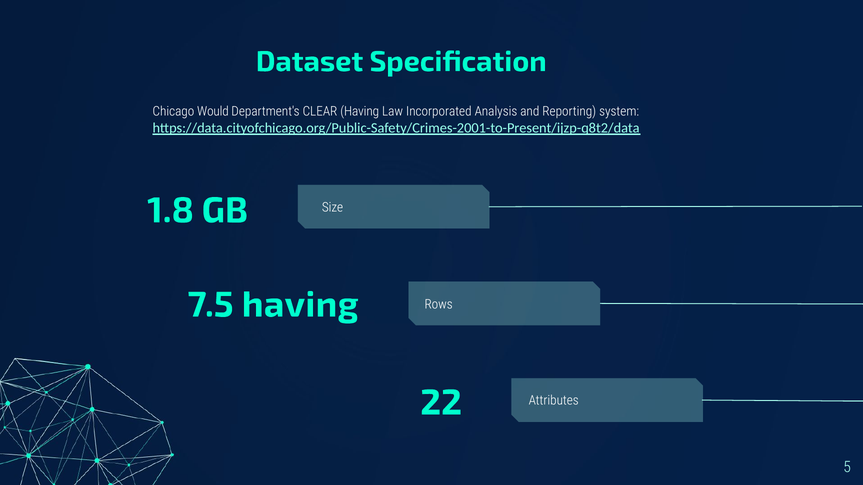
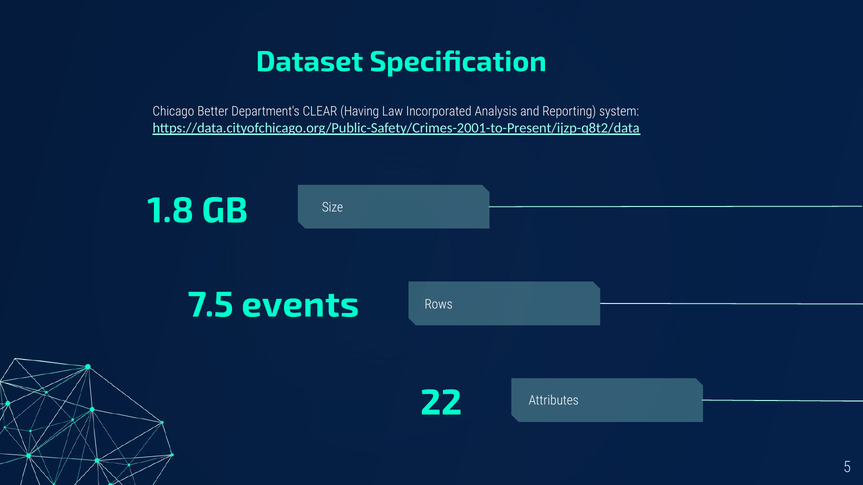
Would: Would -> Better (213, 112)
7.5 having: having -> events (300, 305)
